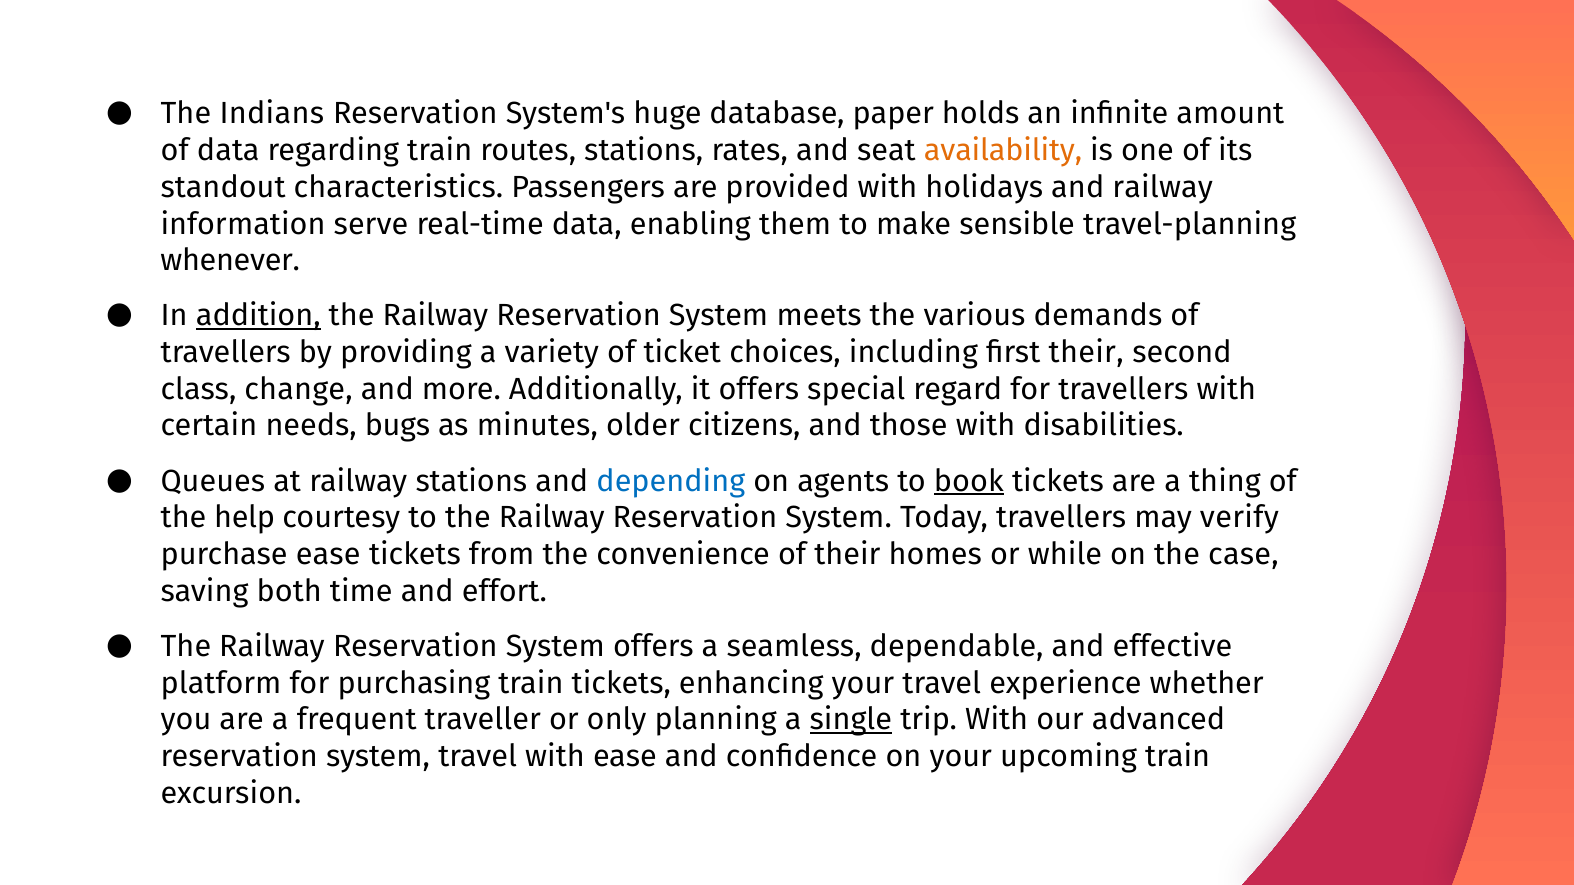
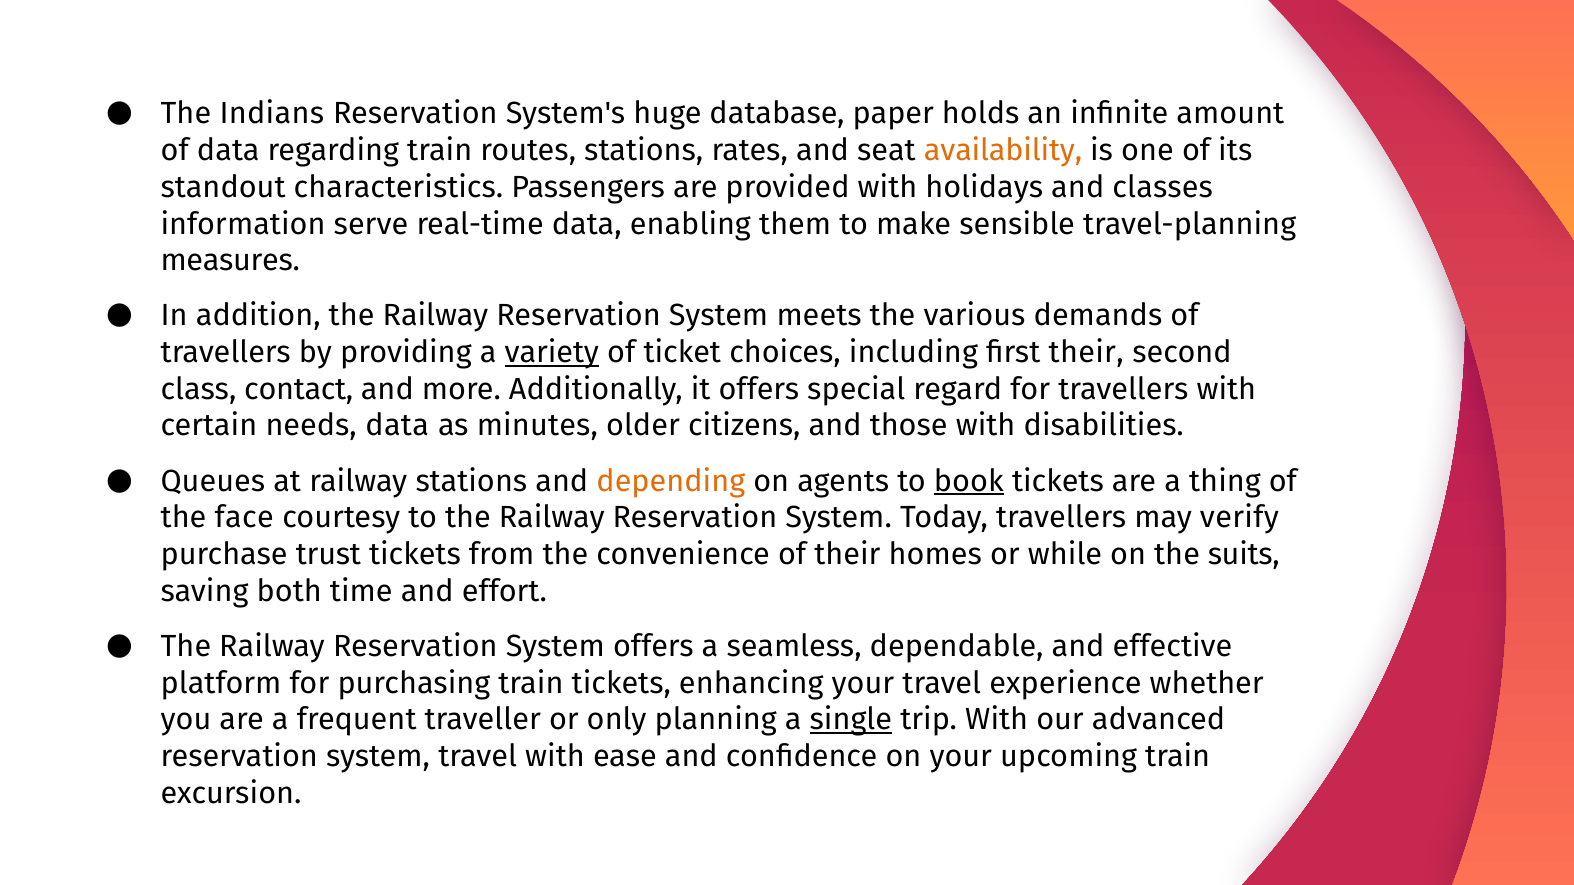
and railway: railway -> classes (1163, 187)
whenever: whenever -> measures (230, 261)
addition underline: present -> none (258, 316)
variety underline: none -> present (552, 353)
change: change -> contact (299, 389)
needs bugs: bugs -> data (397, 426)
depending colour: blue -> orange (671, 481)
help: help -> face (244, 518)
purchase ease: ease -> trust (328, 555)
case: case -> suits (1244, 555)
